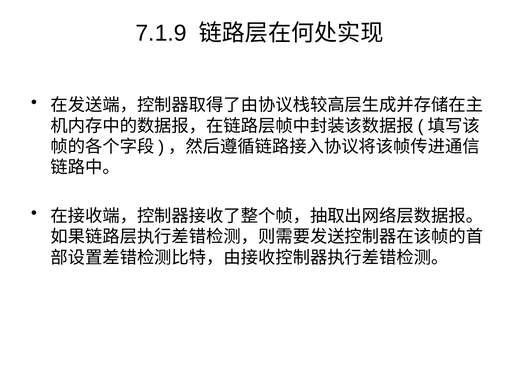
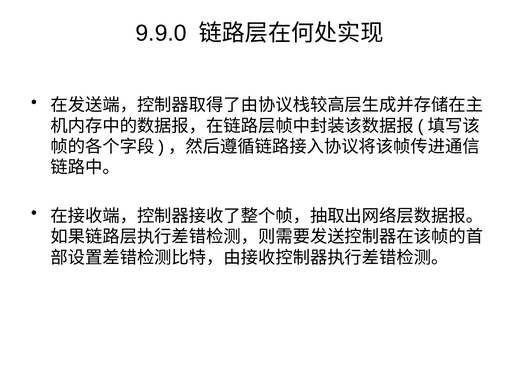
7.1.9: 7.1.9 -> 9.9.0 (161, 33)
